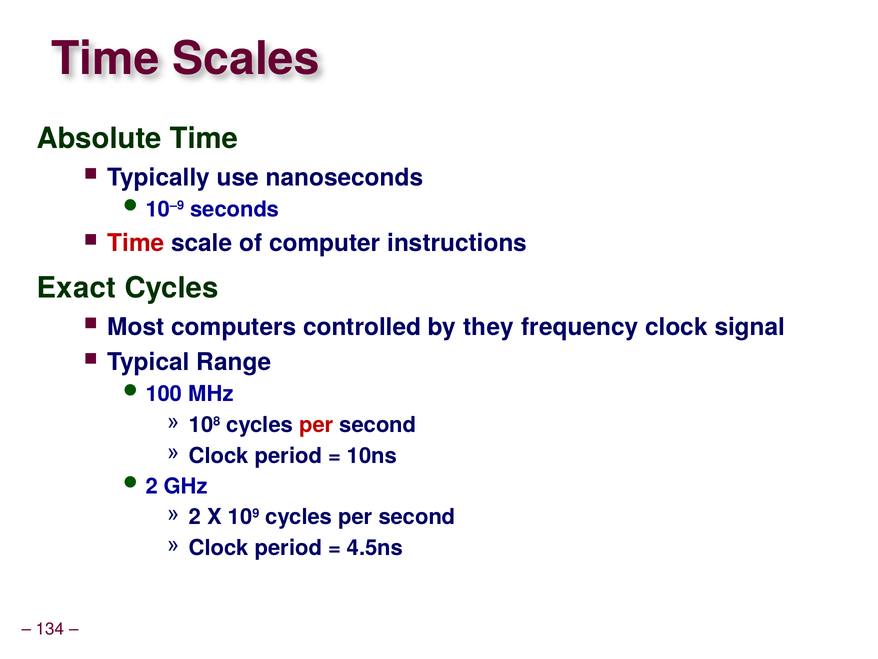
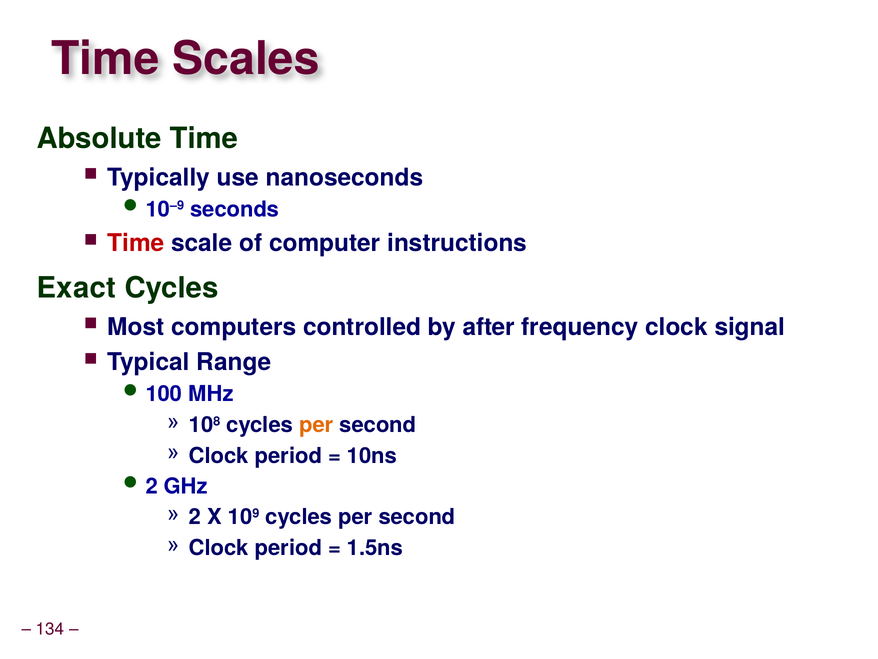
they: they -> after (489, 327)
per colour: red -> orange (316, 424)
4.5ns: 4.5ns -> 1.5ns (375, 547)
